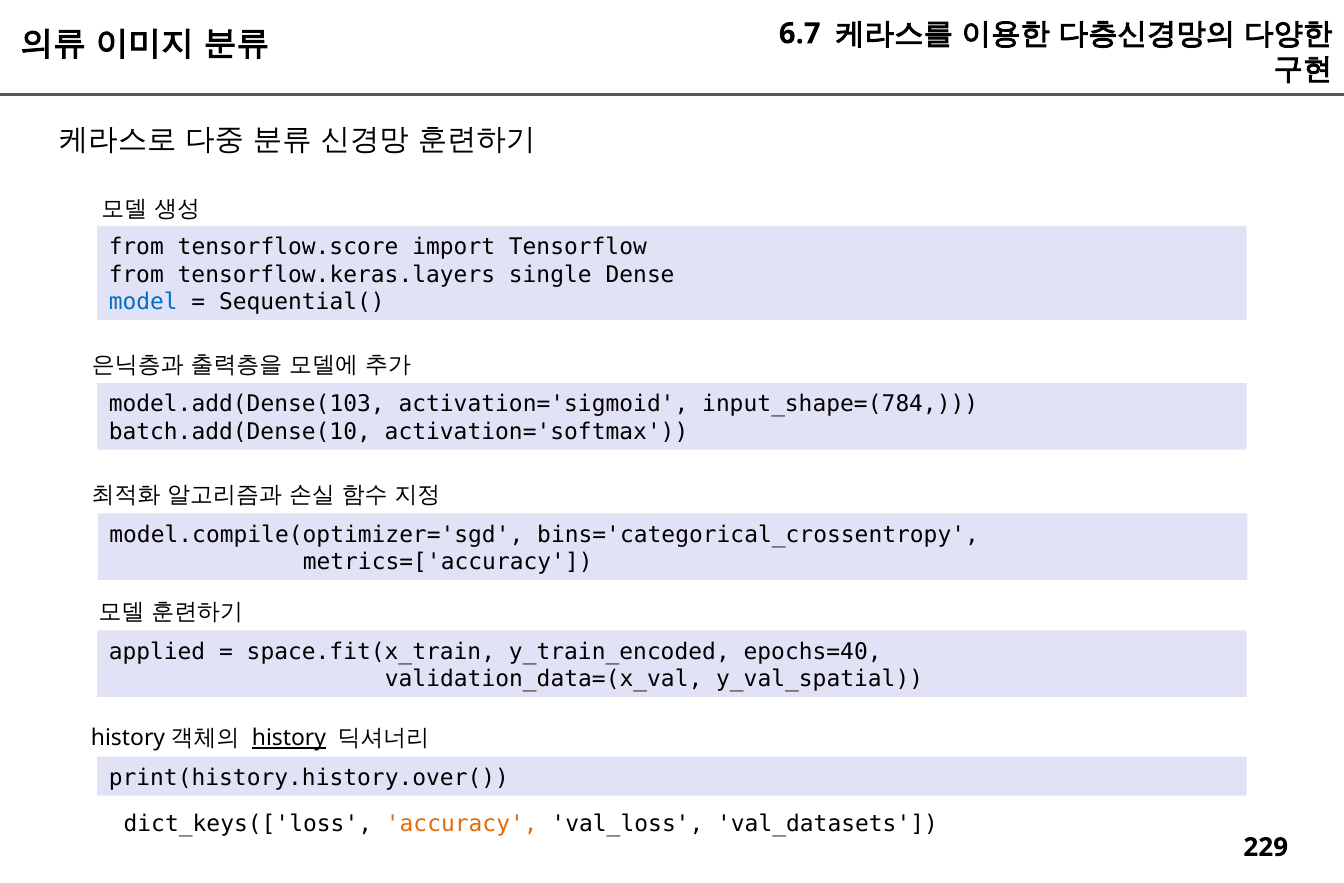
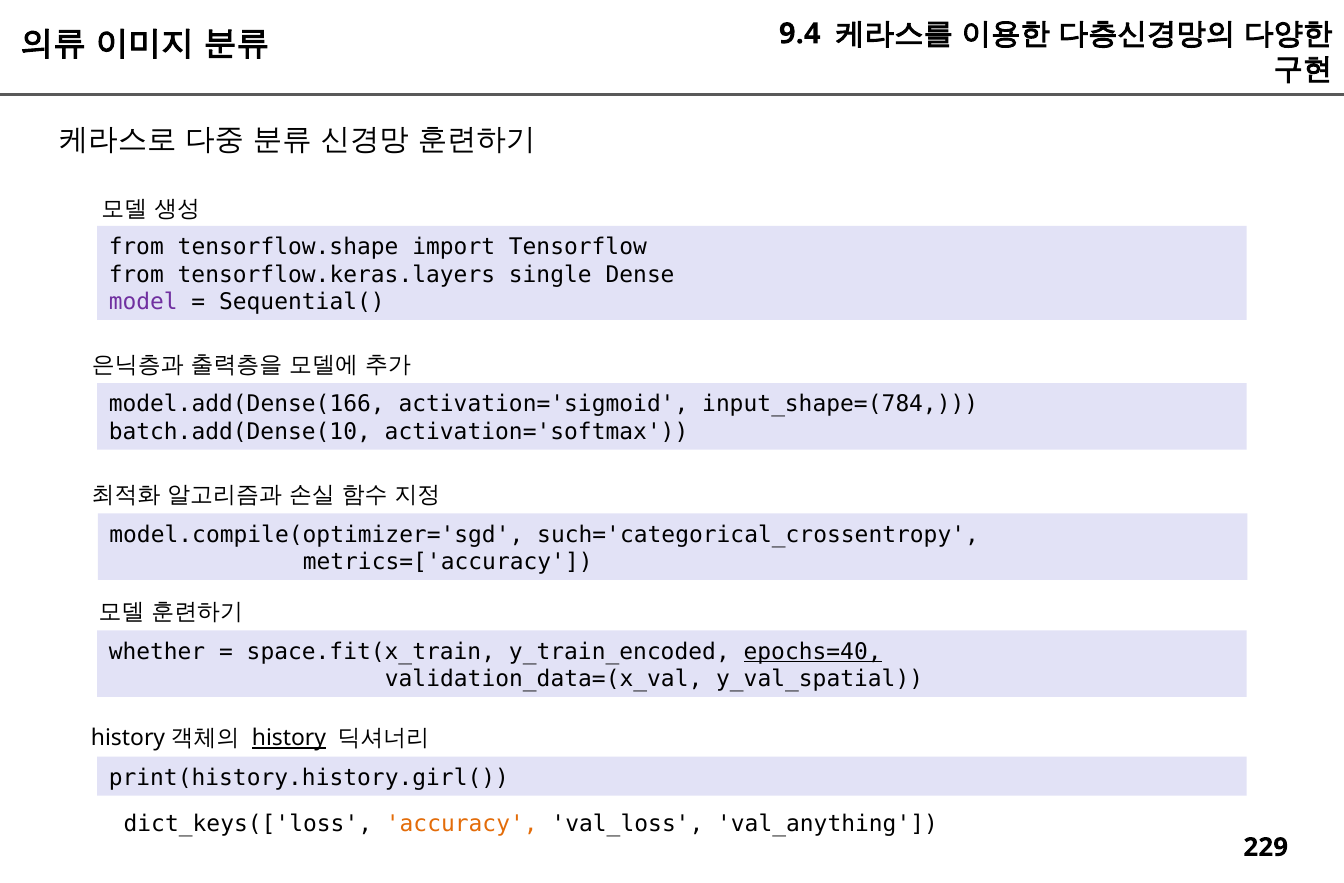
6.7: 6.7 -> 9.4 (800, 34)
tensorflow.score: tensorflow.score -> tensorflow.shape (288, 247)
model colour: blue -> purple (143, 302)
model.add(Dense(103: model.add(Dense(103 -> model.add(Dense(166 (247, 404)
bins='categorical_crossentropy: bins='categorical_crossentropy -> such='categorical_crossentropy (758, 534)
applied: applied -> whether (157, 651)
epochs=40 underline: none -> present (813, 651)
print(history.history.over(: print(history.history.over( -> print(history.history.girl( (309, 778)
val_datasets: val_datasets -> val_anything (828, 824)
